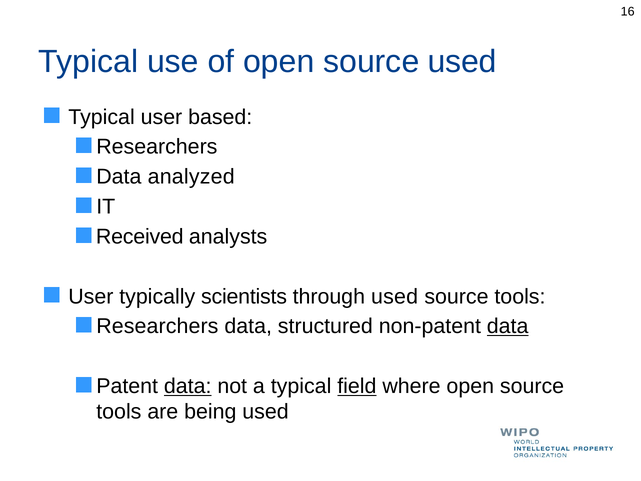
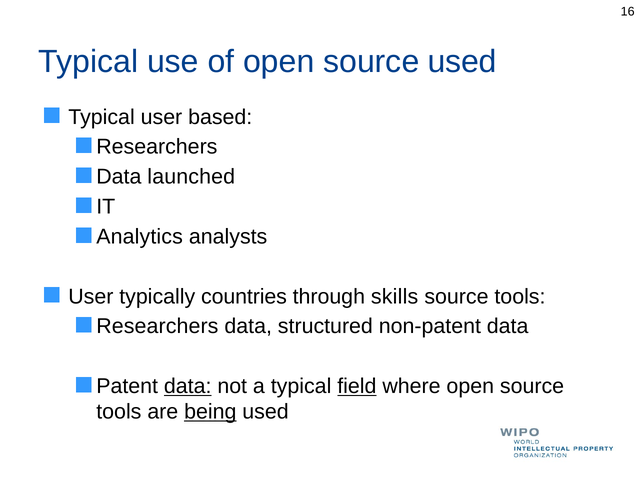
analyzed: analyzed -> launched (191, 177)
Received: Received -> Analytics (140, 237)
scientists: scientists -> countries (244, 296)
through used: used -> skills (395, 296)
data underline: present -> none (508, 326)
being underline: none -> present (210, 412)
